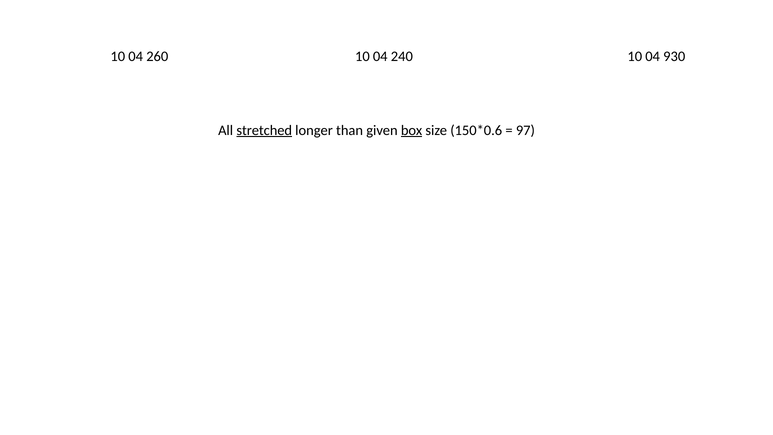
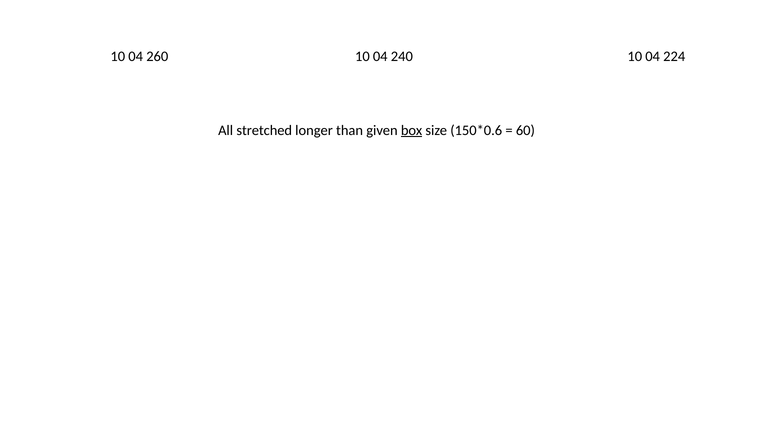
930: 930 -> 224 (674, 56)
stretched underline: present -> none (264, 130)
97: 97 -> 60 (525, 130)
